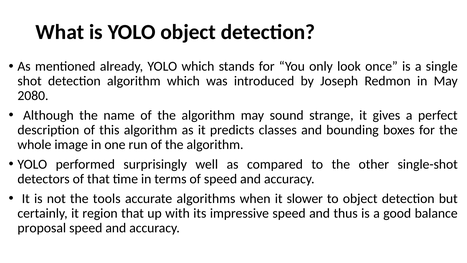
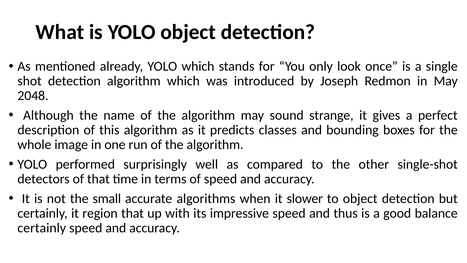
2080: 2080 -> 2048 (33, 96)
tools: tools -> small (107, 198)
proposal: proposal -> certainly (42, 228)
